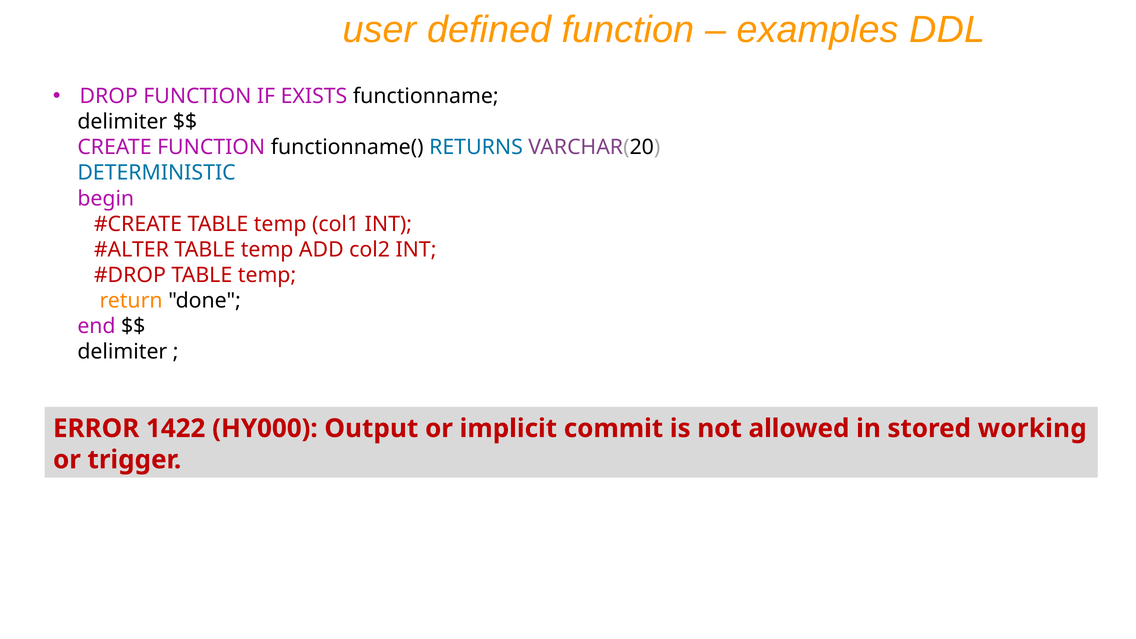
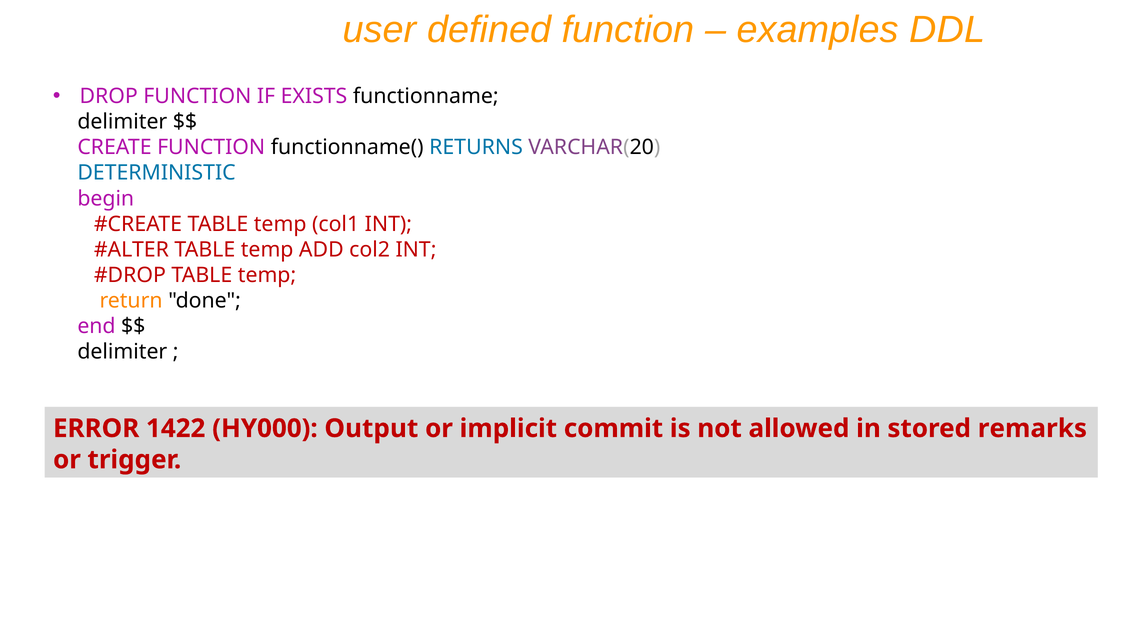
working: working -> remarks (1032, 428)
